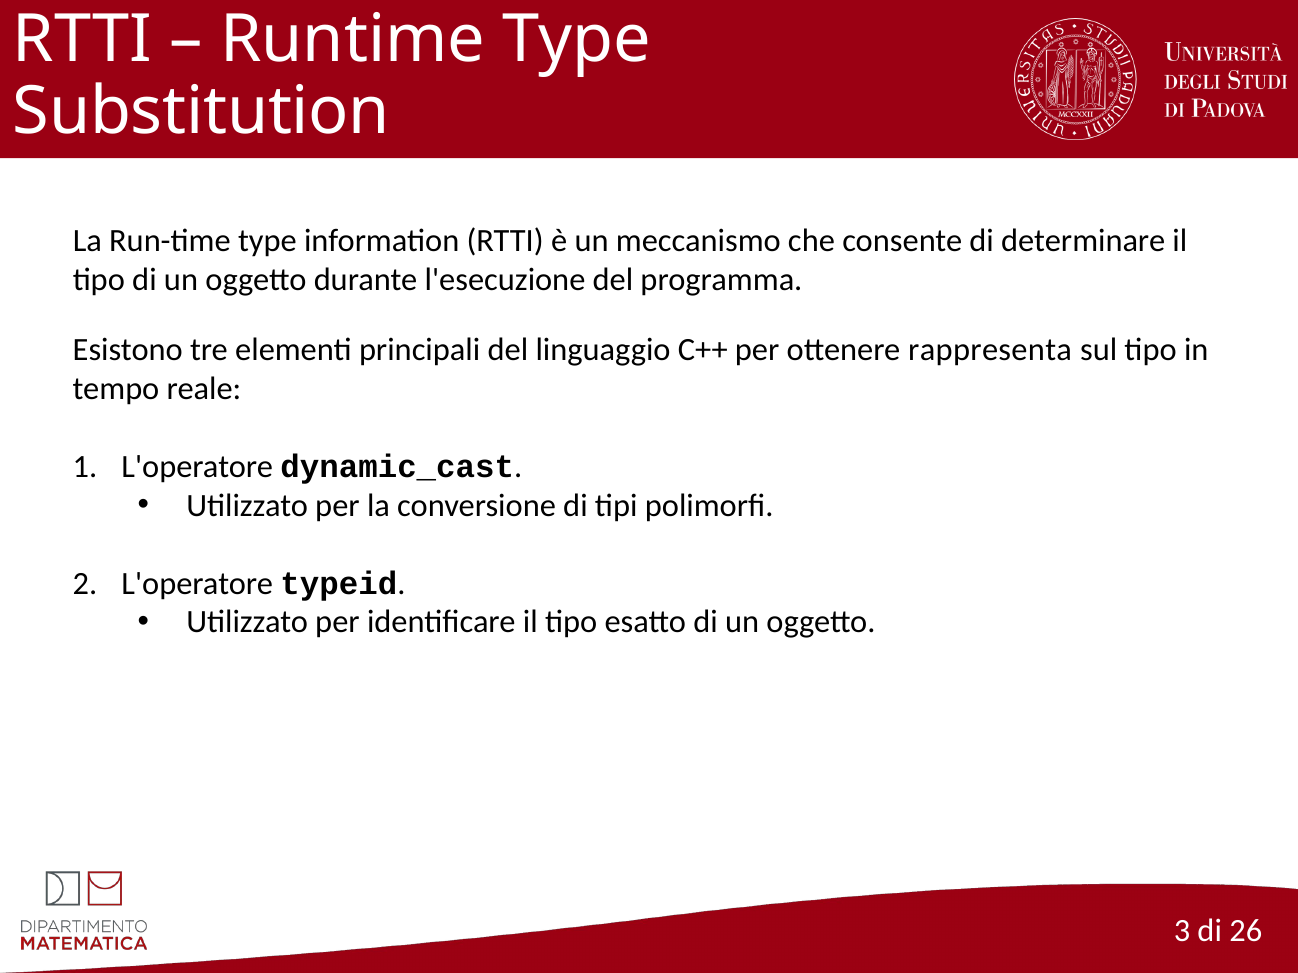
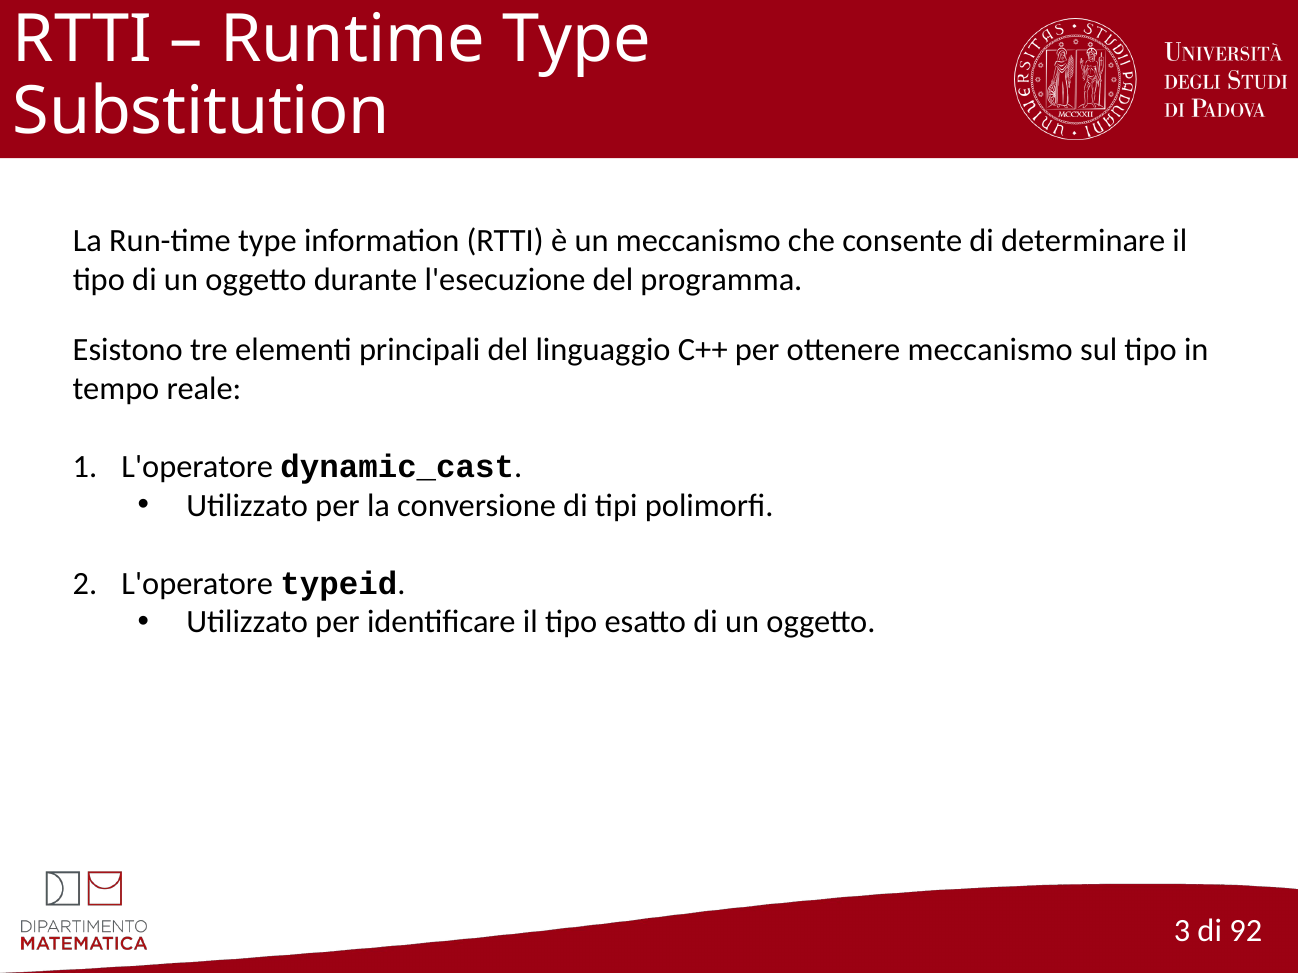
ottenere rappresenta: rappresenta -> meccanismo (990, 350)
26: 26 -> 92 (1246, 931)
